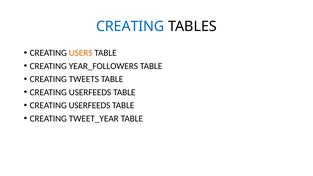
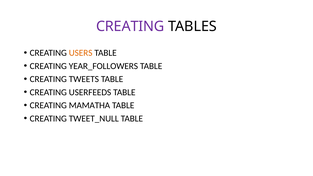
CREATING colour: blue -> purple (130, 26)
USERFEEDS: USERFEEDS -> MAMATHA (89, 105)
TWEET_YEAR: TWEET_YEAR -> TWEET_NULL (94, 119)
